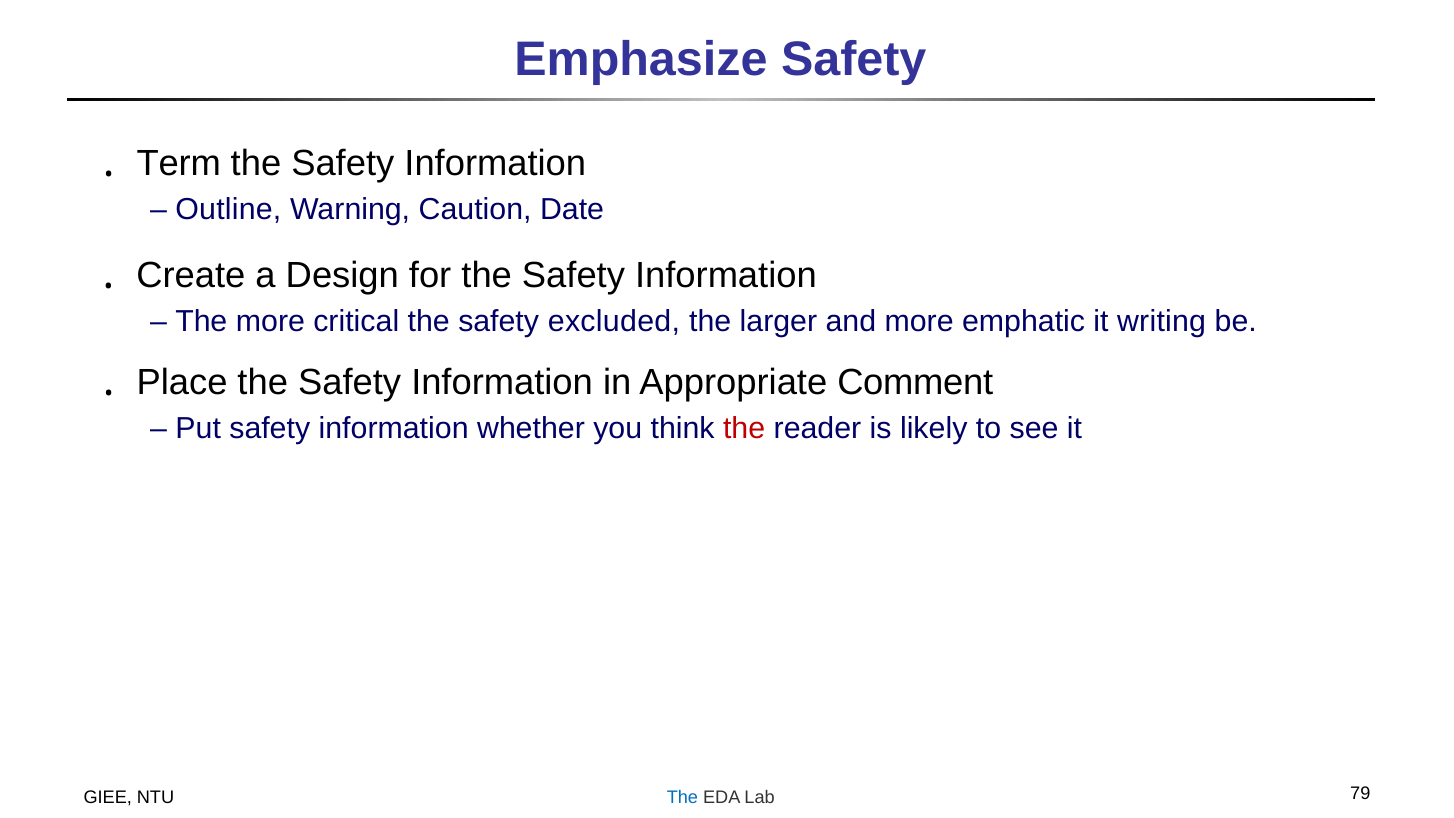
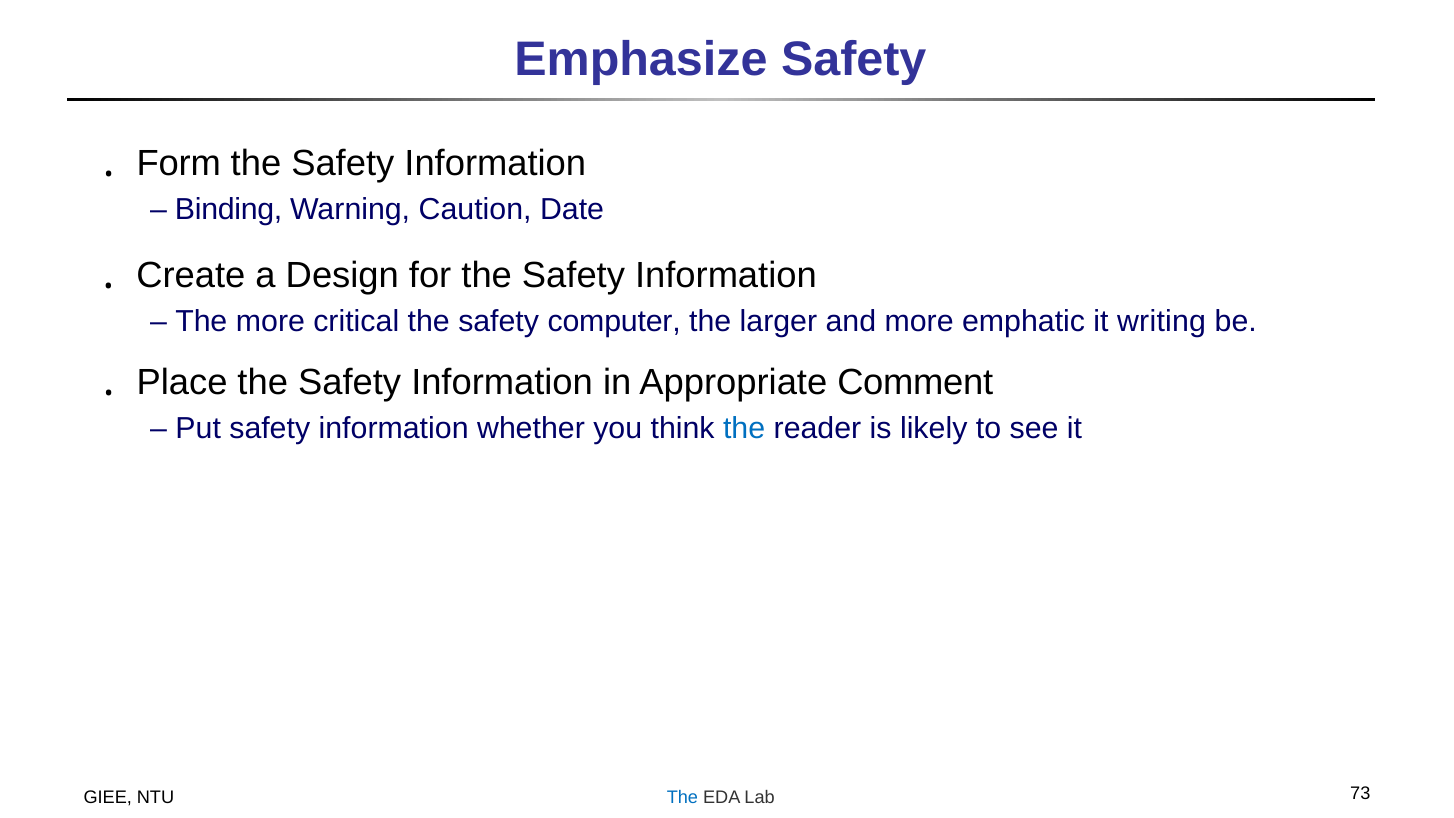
Term: Term -> Form (179, 164)
Outline: Outline -> Binding (229, 210)
excluded: excluded -> computer (614, 321)
the colour: red -> blue (744, 429)
79: 79 -> 73 (1360, 794)
